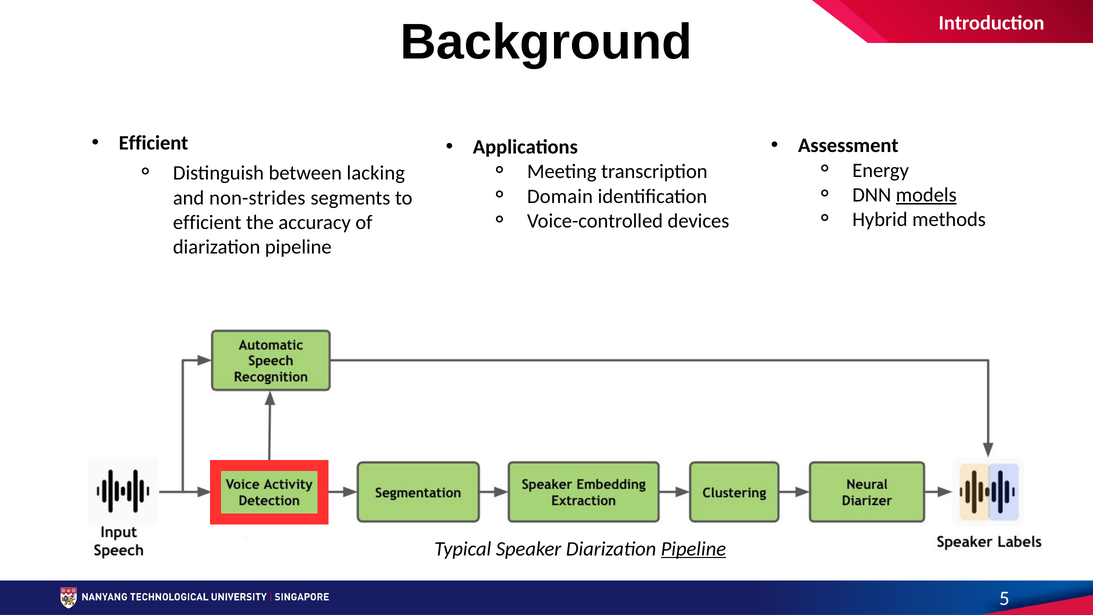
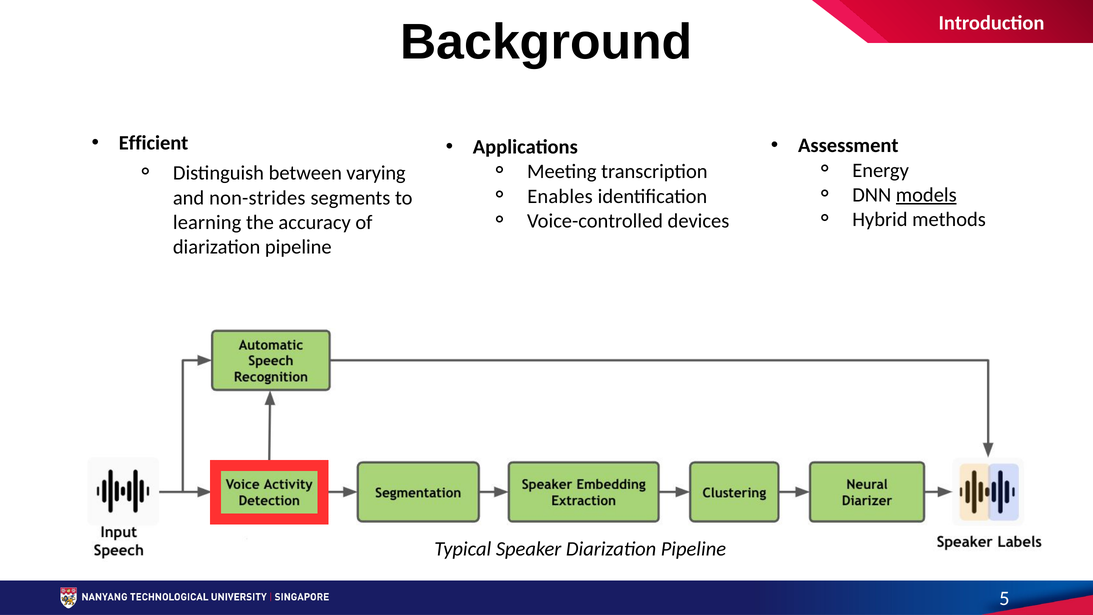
lacking: lacking -> varying (376, 173)
Domain: Domain -> Enables (560, 196)
efficient: efficient -> learning (207, 222)
Pipeline underline: present -> none (693, 549)
